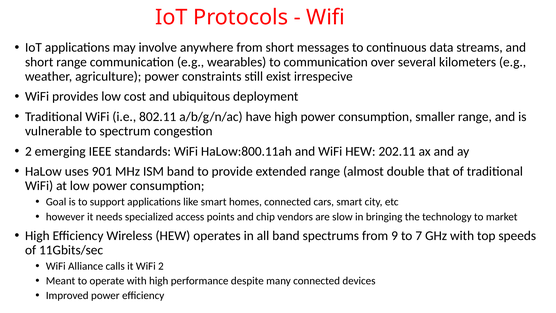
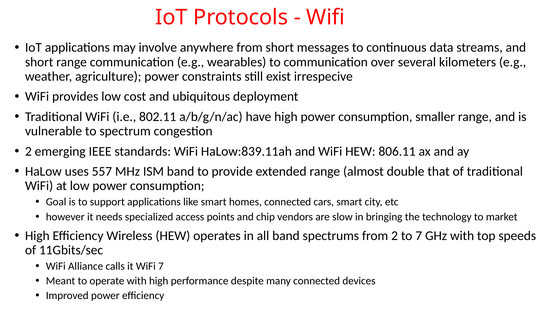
HaLow:800.11ah: HaLow:800.11ah -> HaLow:839.11ah (246, 151)
202.11: 202.11 -> 806.11 (397, 151)
901: 901 -> 557 (102, 171)
from 9: 9 -> 2 (395, 235)
WiFi 2: 2 -> 7 (161, 266)
